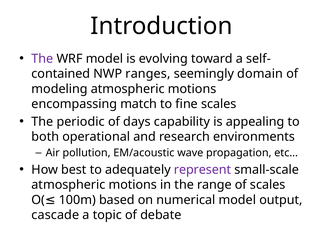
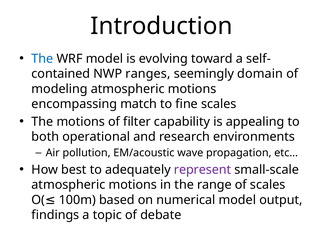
The colour: purple -> blue (42, 58)
The periodic: periodic -> motions (81, 121)
days: days -> filter (137, 121)
cascade: cascade -> findings (55, 214)
